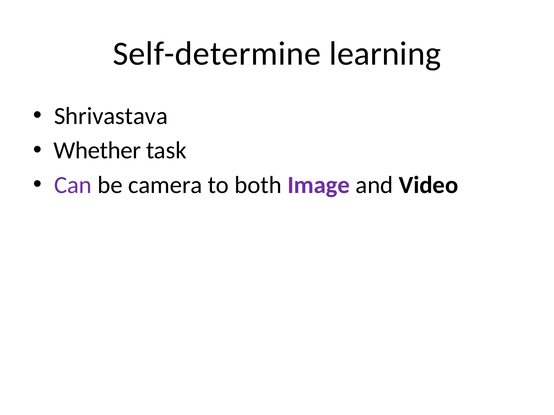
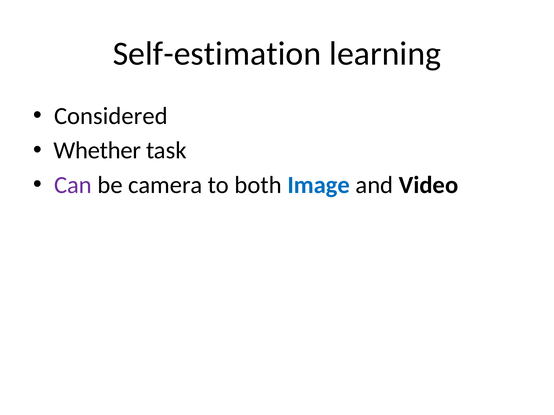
Self-determine: Self-determine -> Self-estimation (217, 54)
Shrivastava: Shrivastava -> Considered (111, 116)
Image colour: purple -> blue (319, 185)
